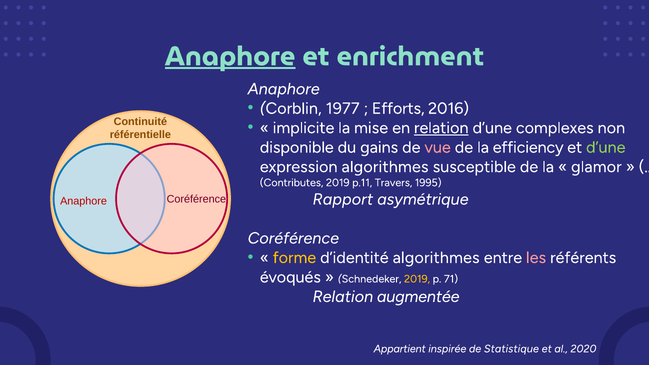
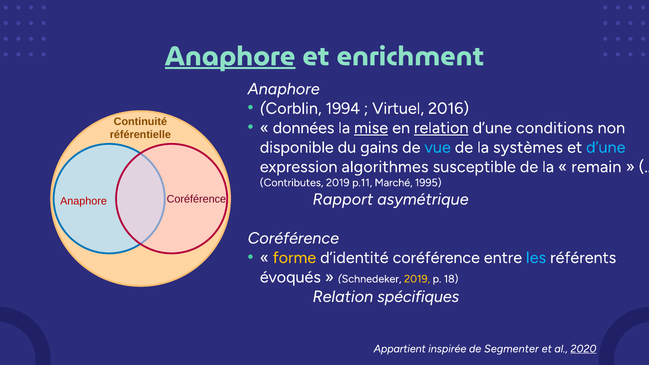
1977: 1977 -> 1994 (343, 108)
Efforts: Efforts -> Virtuel (398, 108)
implicite: implicite -> données (304, 128)
mise underline: none -> present (371, 128)
complexes: complexes -> conditions (555, 128)
vue colour: pink -> light blue (438, 147)
efficiency: efficiency -> systèmes (528, 147)
d’une colour: light green -> light blue (606, 147)
glamor: glamor -> remain (596, 167)
Travers: Travers -> Marché (394, 183)
d’identité algorithmes: algorithmes -> coréférence (436, 258)
les colour: pink -> light blue (536, 258)
71: 71 -> 18 (451, 279)
augmentée: augmentée -> spécifiques (418, 297)
Statistique: Statistique -> Segmenter (511, 349)
2020 underline: none -> present (583, 349)
